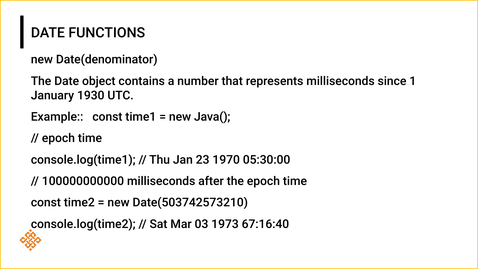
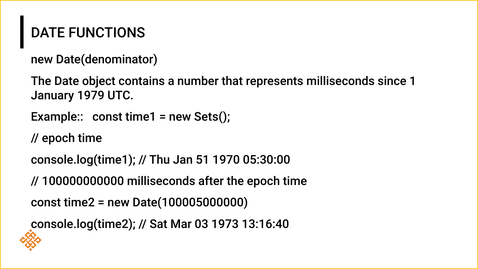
1930: 1930 -> 1979 (91, 95)
Java(: Java( -> Sets( (212, 117)
23: 23 -> 51 (203, 160)
Date(503742573210: Date(503742573210 -> Date(100005000000 (190, 203)
67:16:40: 67:16:40 -> 13:16:40 (265, 224)
